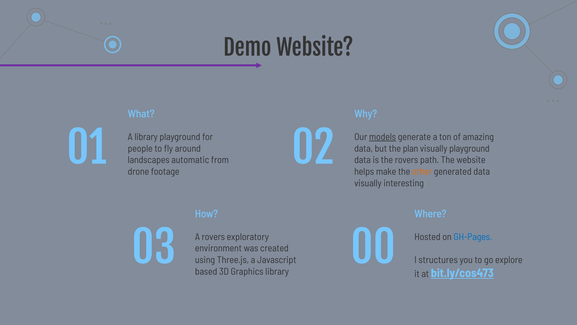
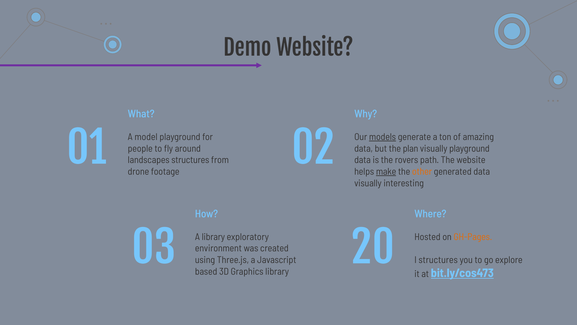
A library: library -> model (146, 137)
landscapes automatic: automatic -> structures (190, 160)
make underline: none -> present (386, 171)
A rovers: rovers -> library (213, 237)
GH-Pages colour: blue -> orange (473, 237)
00: 00 -> 20 (373, 249)
